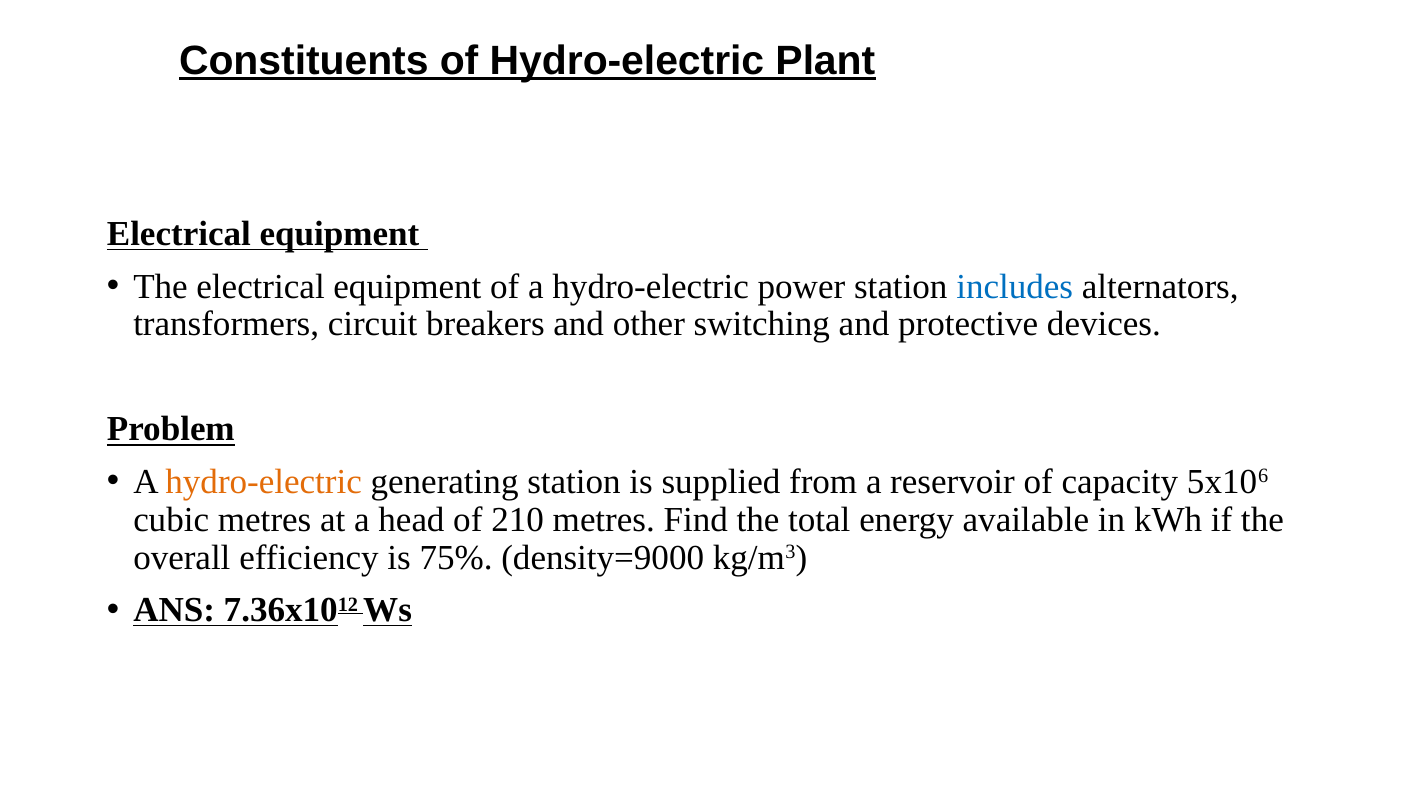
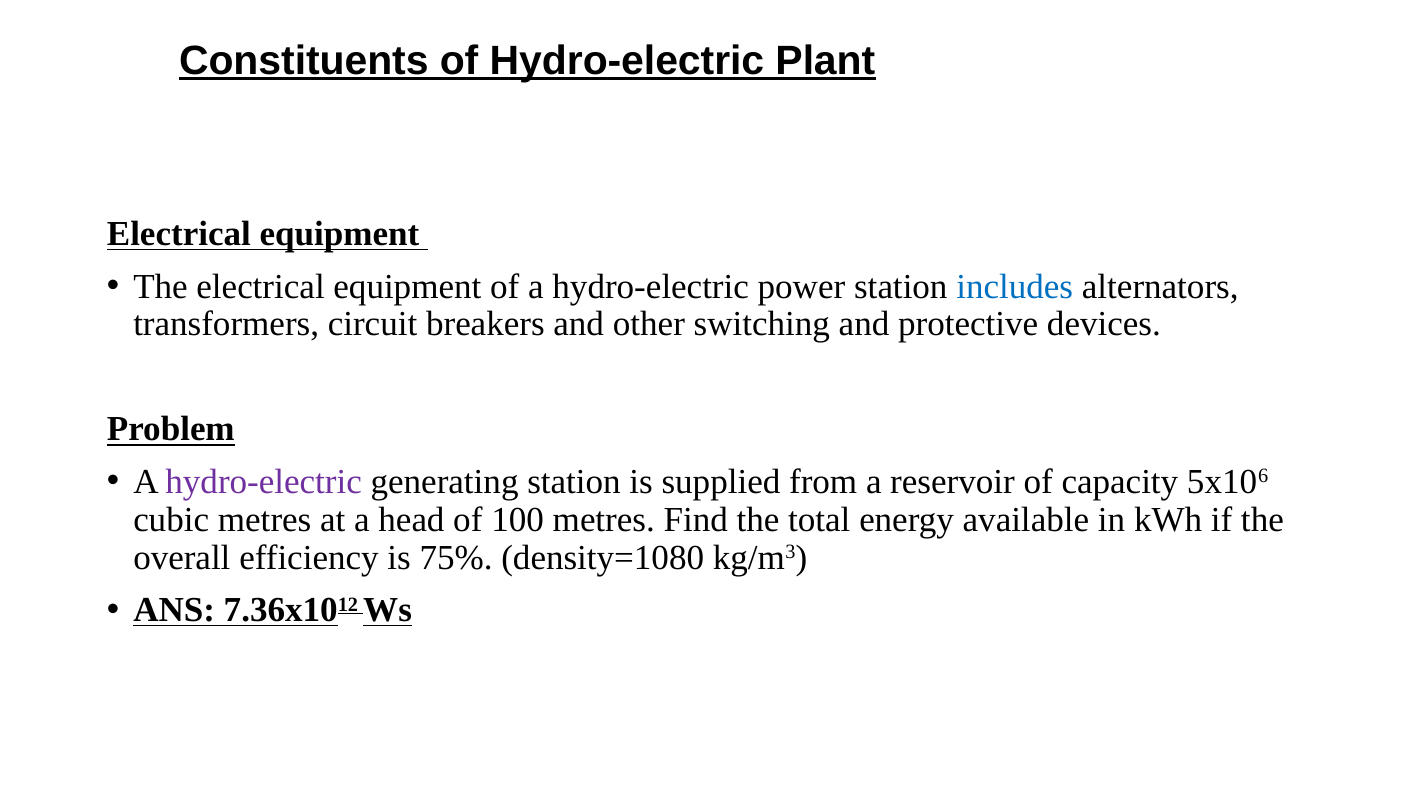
hydro-electric colour: orange -> purple (264, 482)
210: 210 -> 100 (518, 520)
density=9000: density=9000 -> density=1080 (603, 558)
